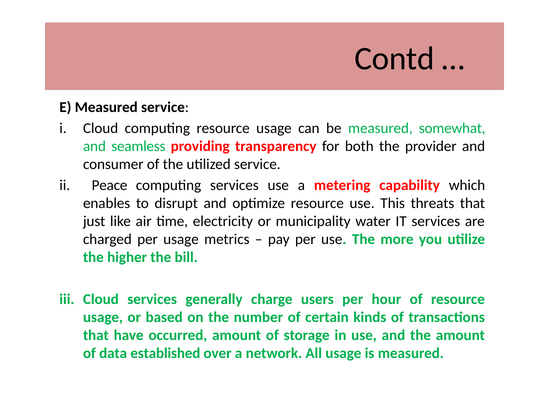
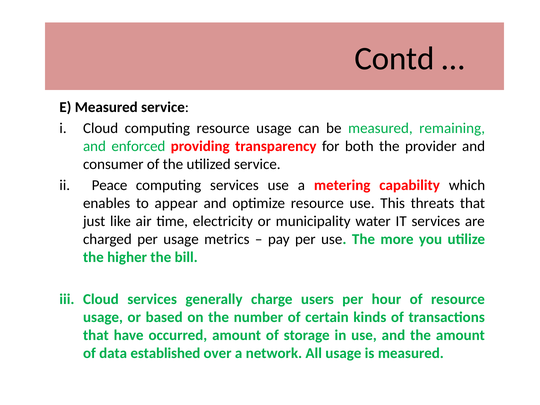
somewhat: somewhat -> remaining (452, 128)
seamless: seamless -> enforced (138, 146)
disrupt: disrupt -> appear (176, 203)
